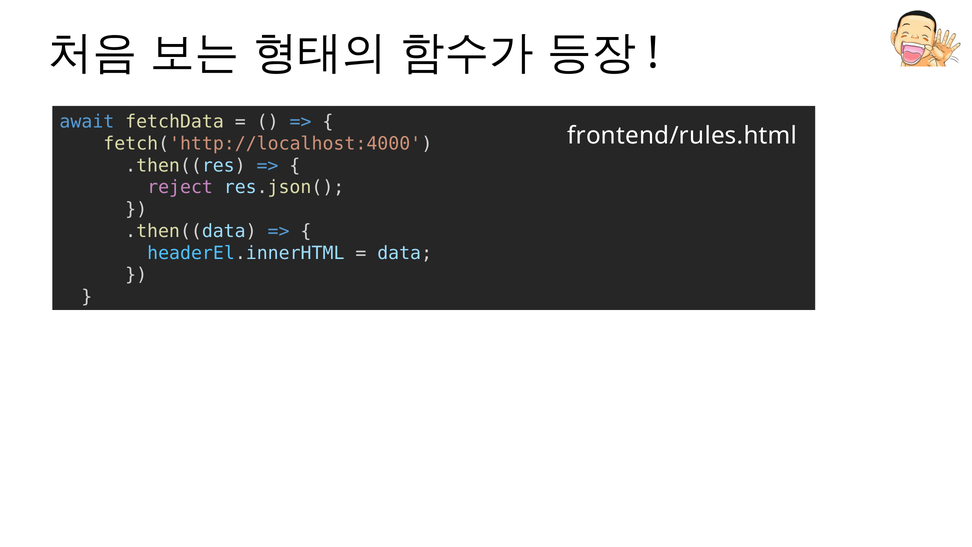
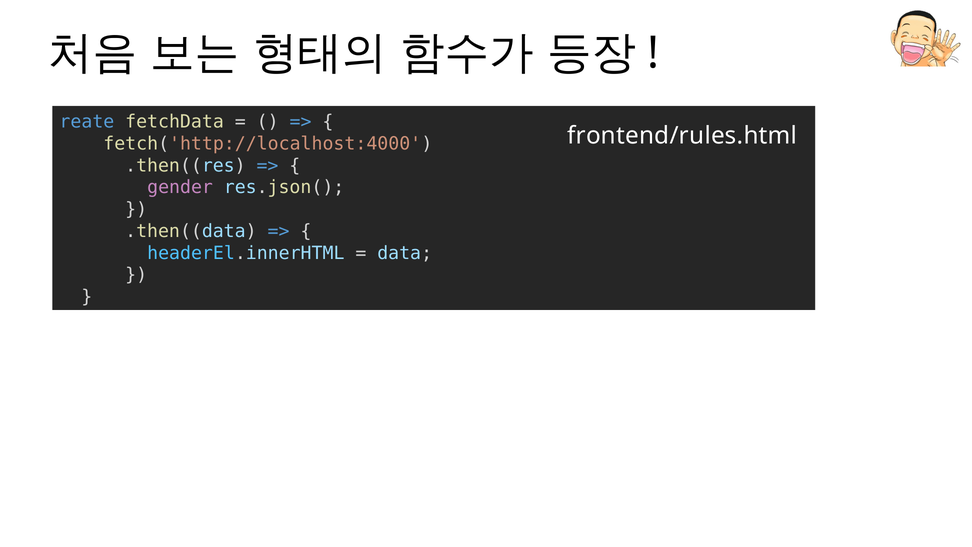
await: await -> reate (87, 122)
reject: reject -> gender (180, 187)
